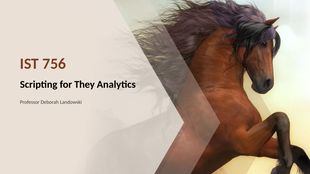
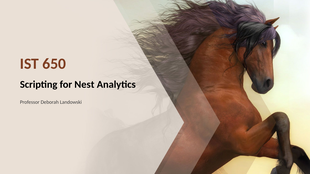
756: 756 -> 650 (54, 64)
They: They -> Nest (84, 85)
